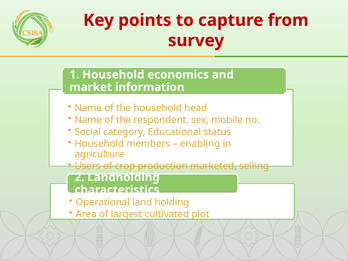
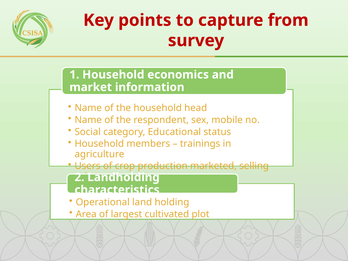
enabling: enabling -> trainings (200, 144)
